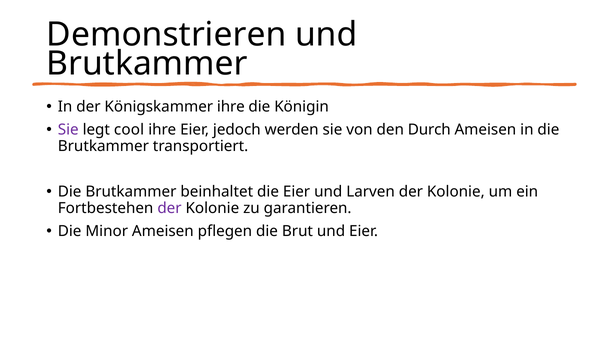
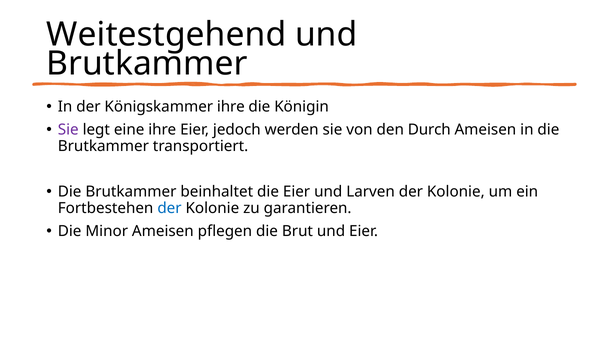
Demonstrieren: Demonstrieren -> Weitestgehend (166, 34)
cool: cool -> eine (129, 130)
der colour: purple -> blue (170, 208)
